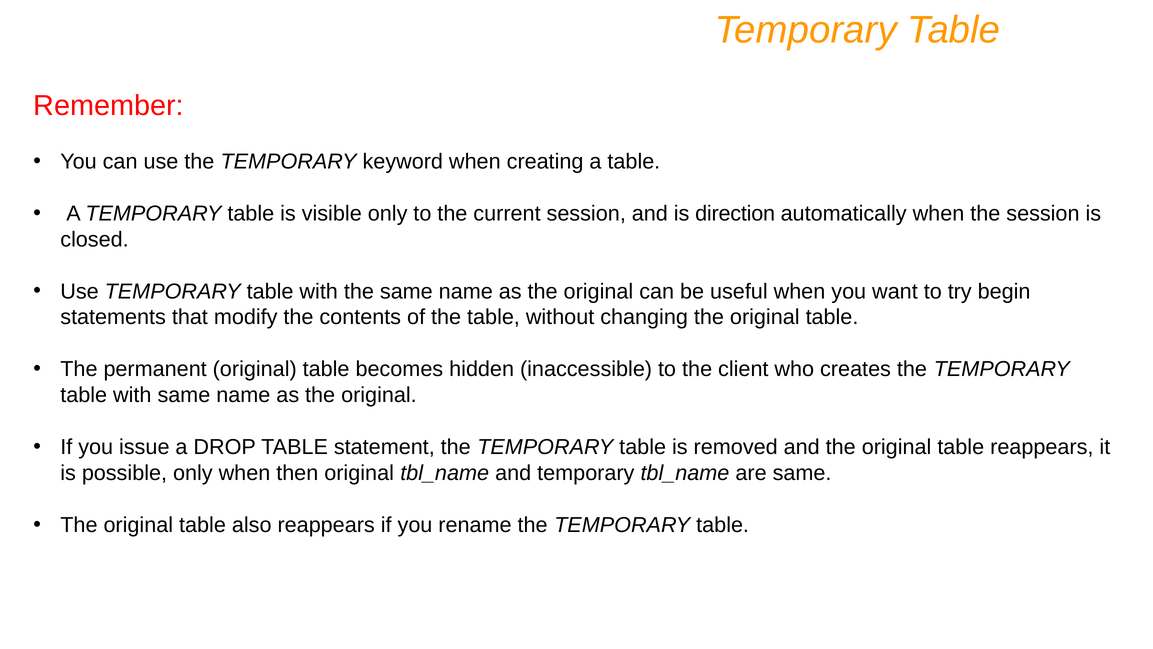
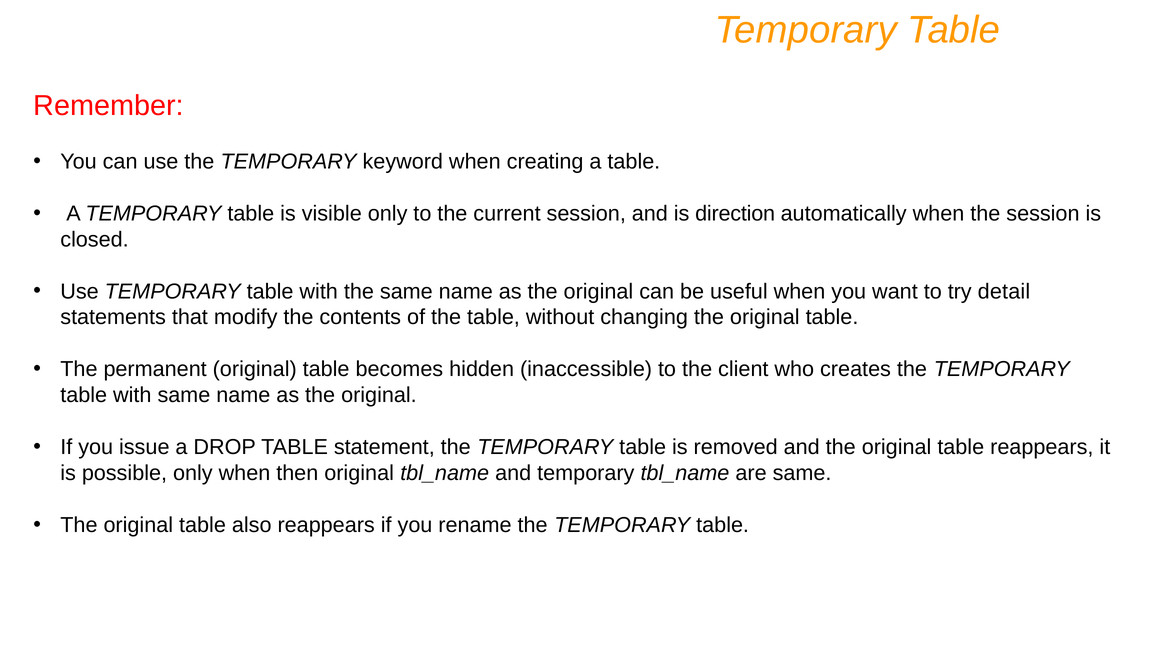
begin: begin -> detail (1004, 291)
